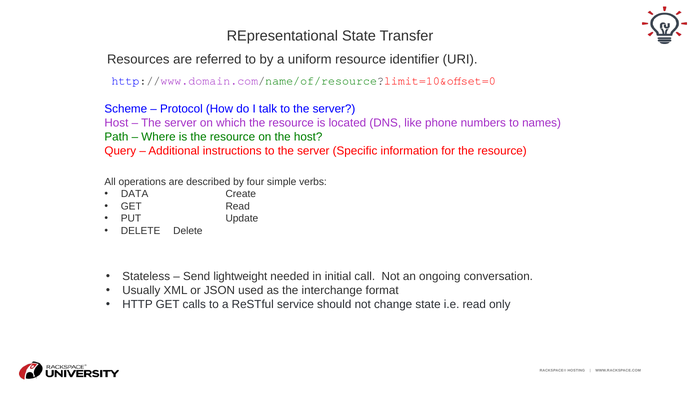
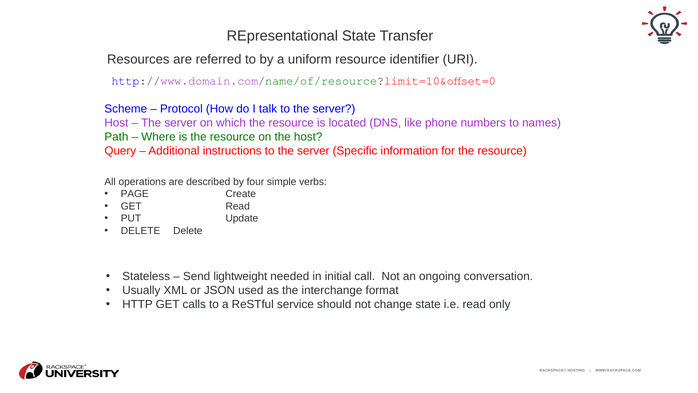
DATA: DATA -> PAGE (135, 194)
